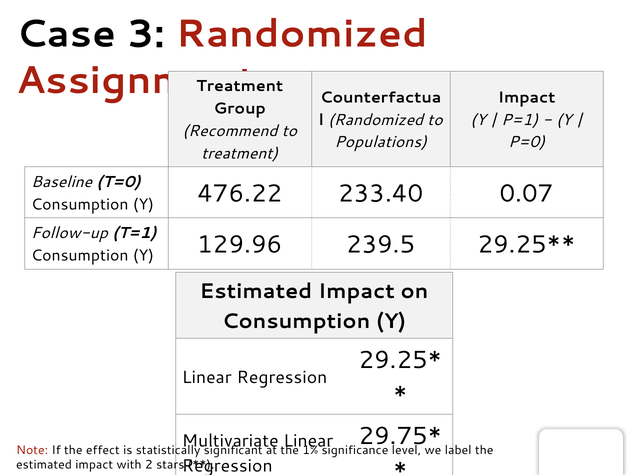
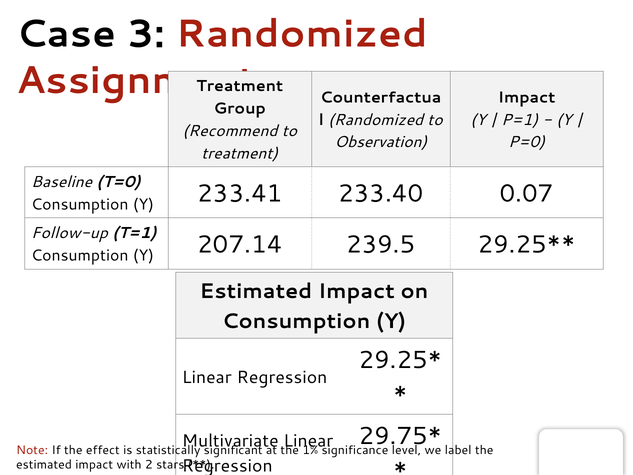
Populations: Populations -> Observation (381, 142)
476.22: 476.22 -> 233.41 (240, 194)
129.96: 129.96 -> 207.14 (240, 245)
